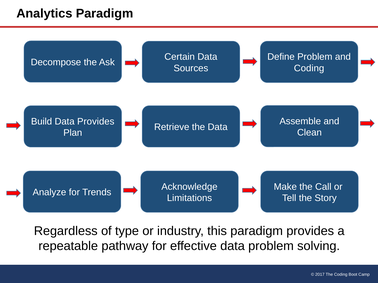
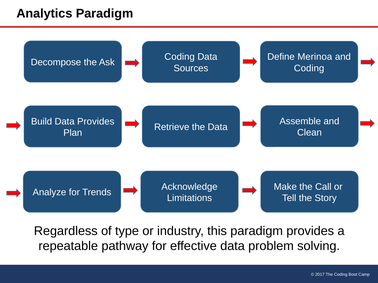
Certain: Certain -> Coding (180, 57)
Define Problem: Problem -> Merinoa (315, 57)
